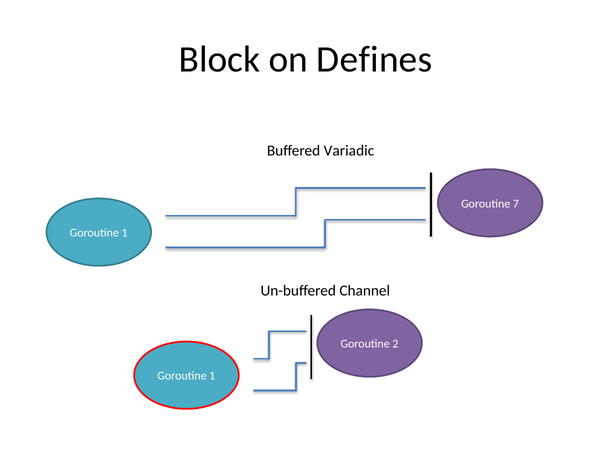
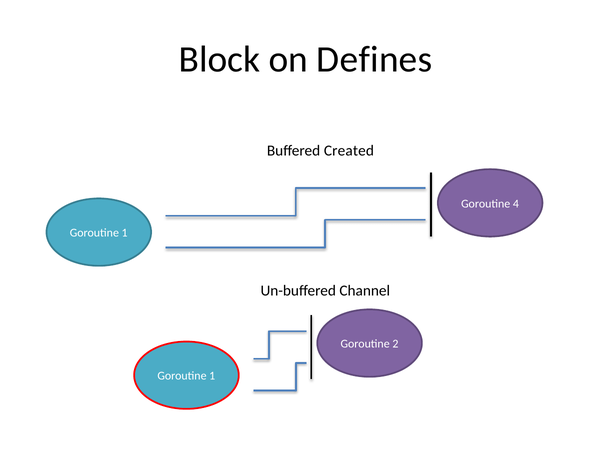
Variadic: Variadic -> Created (349, 151)
7: 7 -> 4 (516, 204)
